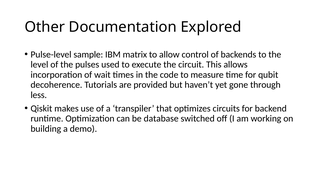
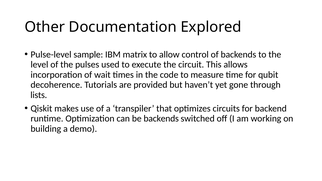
less: less -> lists (39, 95)
be database: database -> backends (161, 119)
